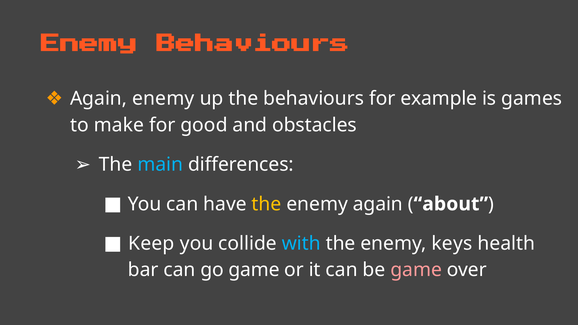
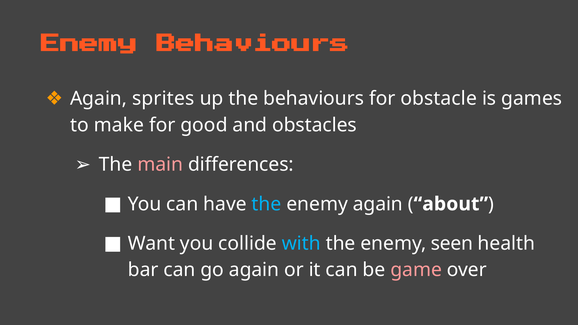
Again enemy: enemy -> sprites (163, 99)
example: example -> obstacle (439, 99)
main colour: light blue -> pink (160, 165)
the colour: yellow -> light blue (267, 204)
Keep: Keep -> Want (151, 243)
keys: keys -> seen (452, 243)
go game: game -> again (254, 270)
